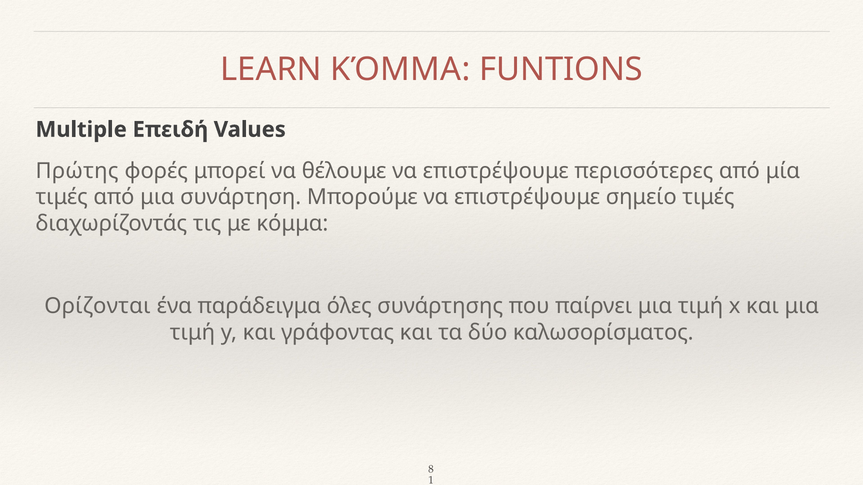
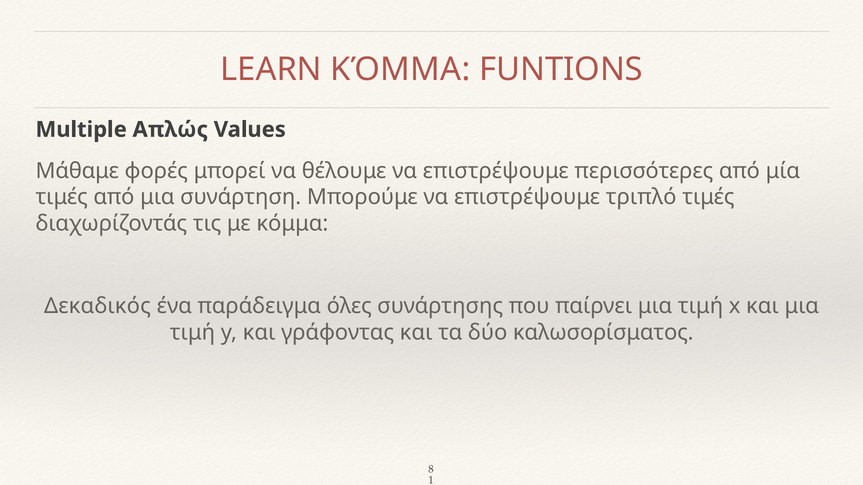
Επειδή: Επειδή -> Απλώς (170, 130)
Πρώτης: Πρώτης -> Μάθαμε (77, 171)
σημείο: σημείο -> τριπλό (641, 197)
Ορίζονται: Ορίζονται -> Δεκαδικός (97, 306)
